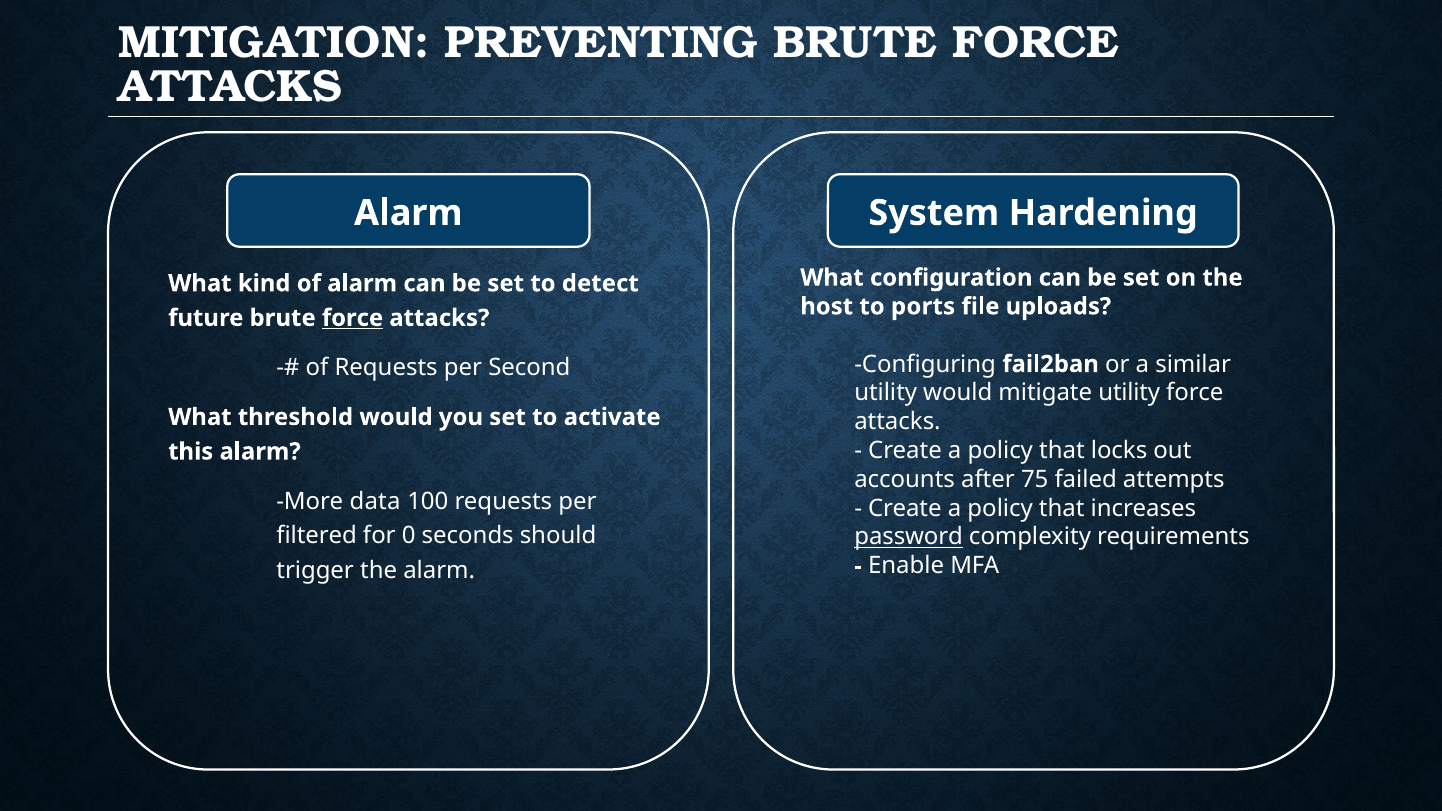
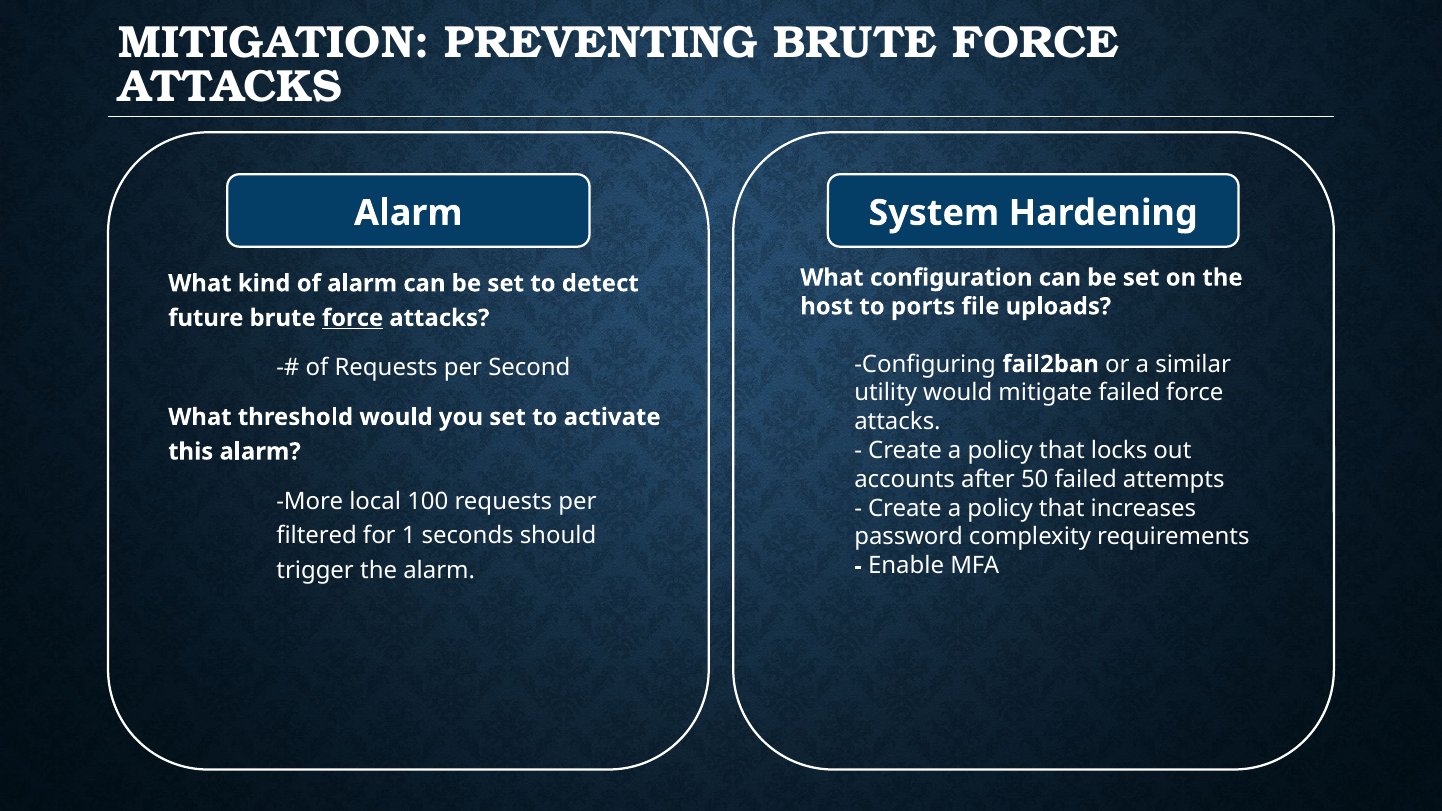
mitigate utility: utility -> failed (1129, 393)
75: 75 -> 50 (1035, 479)
data: data -> local (375, 501)
0: 0 -> 1 (409, 536)
password underline: present -> none (909, 537)
